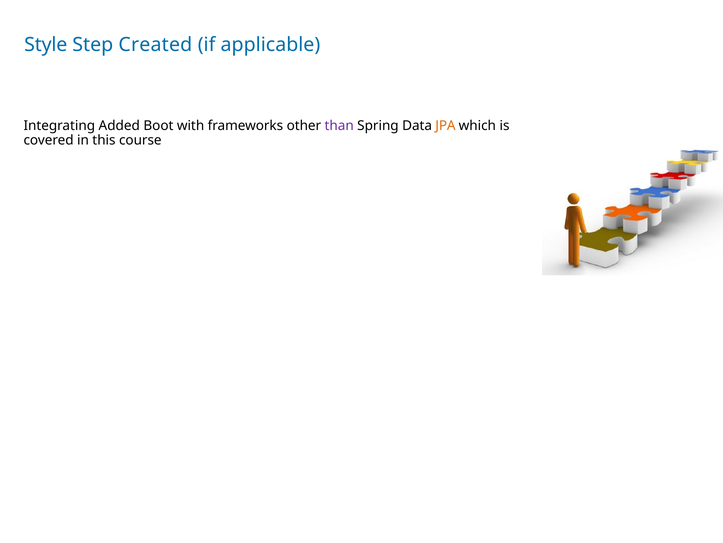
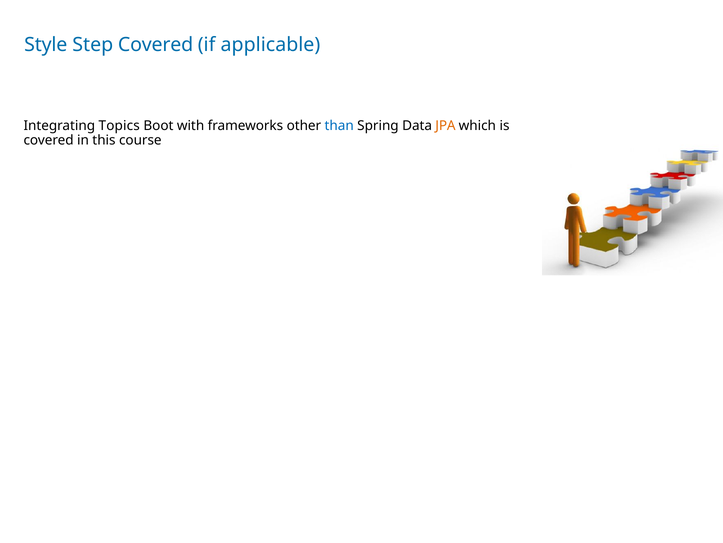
Step Created: Created -> Covered (156, 45)
Added: Added -> Topics (119, 125)
than colour: purple -> blue (339, 125)
